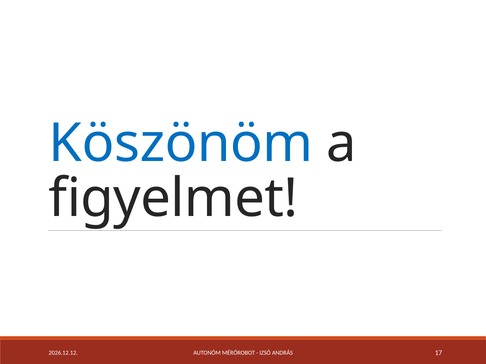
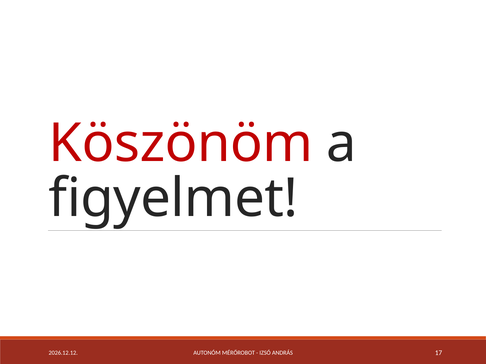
Köszönöm colour: blue -> red (181, 144)
